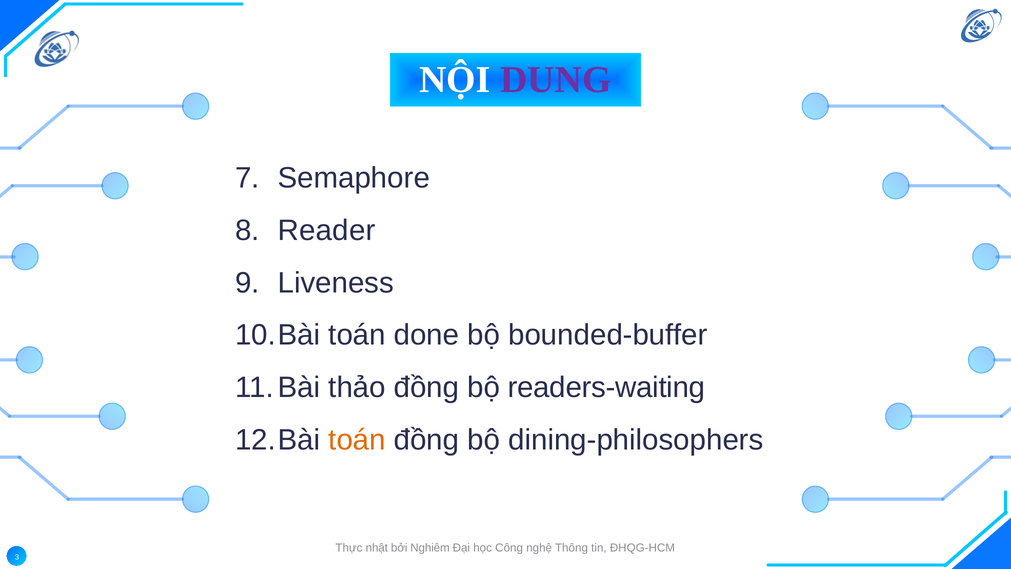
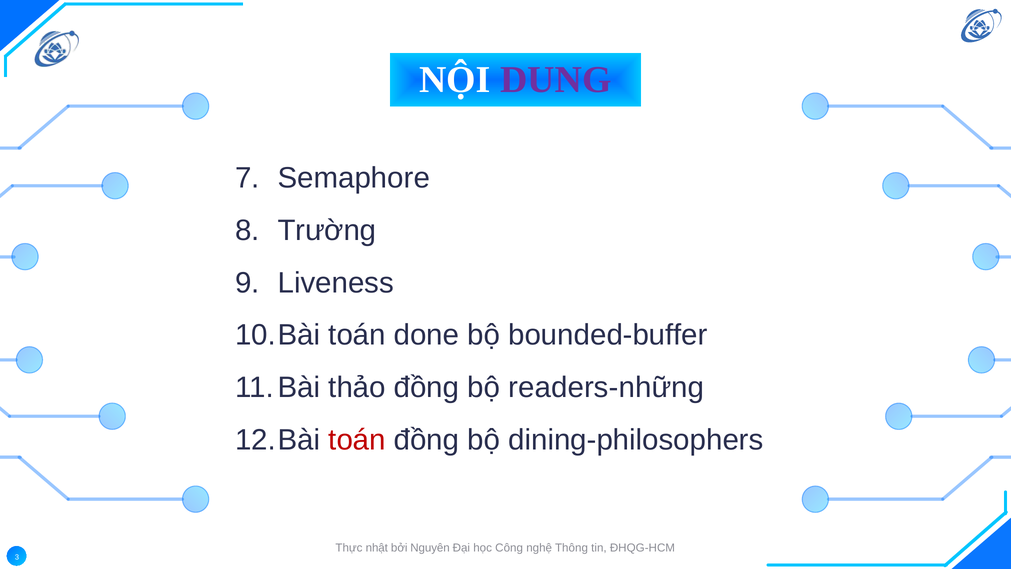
Reader: Reader -> Trường (327, 230)
readers-waiting: readers-waiting -> readers-những (606, 387)
toán colour: orange -> red (357, 440)
Nghiêm: Nghiêm -> Nguyên (430, 548)
